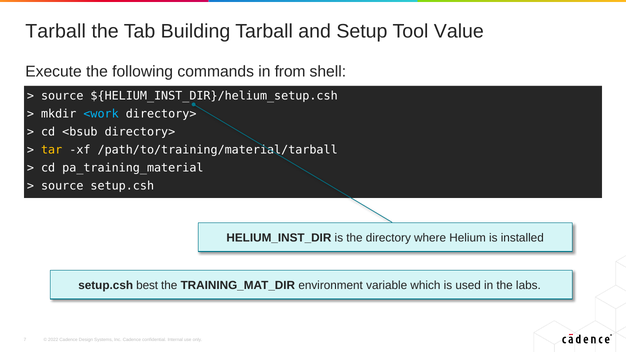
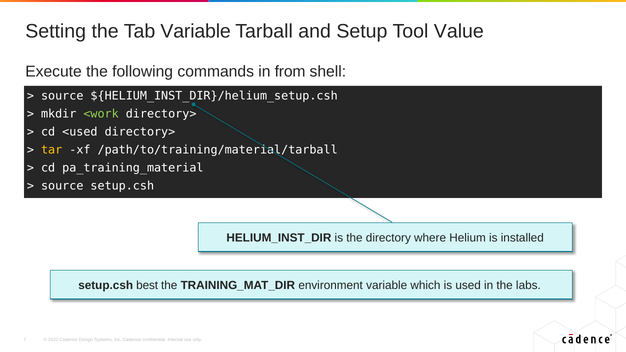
Tarball: Tarball -> Setting (56, 32)
Tab Building: Building -> Variable (196, 32)
<work colour: light blue -> light green (101, 114)
<bsub: <bsub -> <used (80, 132)
